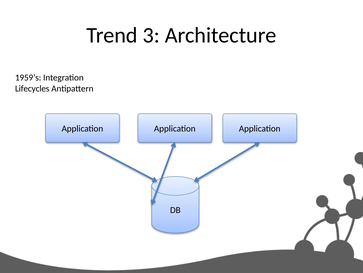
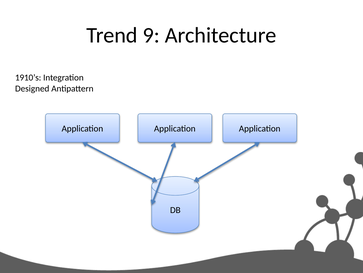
3: 3 -> 9 (151, 35)
1959’s: 1959’s -> 1910’s (28, 78)
Lifecycles: Lifecycles -> Designed (32, 88)
